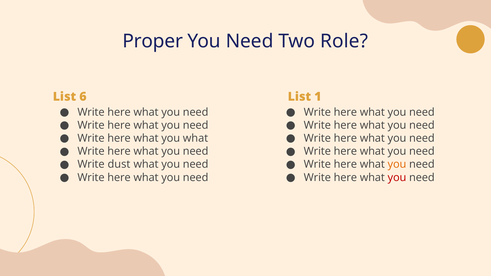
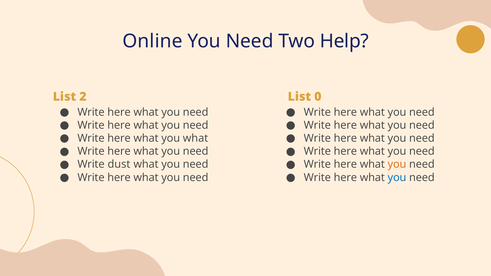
Proper: Proper -> Online (153, 41)
Role: Role -> Help (344, 41)
6: 6 -> 2 (83, 97)
1: 1 -> 0 (318, 97)
you colour: red -> blue (397, 178)
